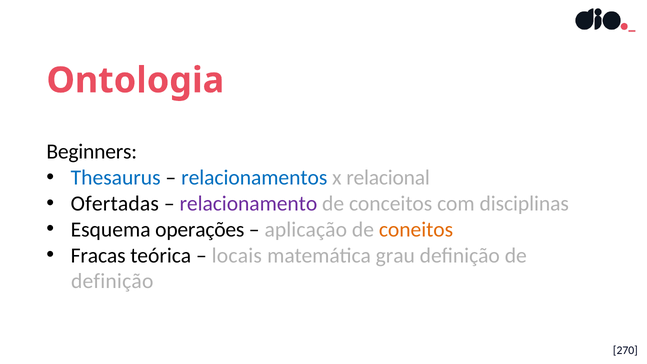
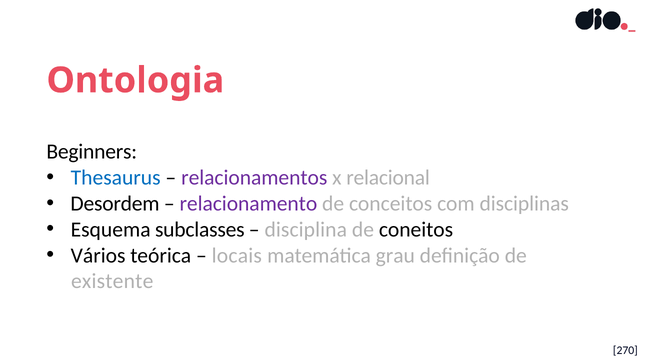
relacionamentos colour: blue -> purple (254, 178)
Ofertadas: Ofertadas -> Desordem (115, 204)
operações: operações -> subclasses (200, 229)
aplicação: aplicação -> disciplina (306, 229)
coneitos colour: orange -> black (416, 229)
Fracas: Fracas -> Vários (98, 255)
definição: definição -> existente (112, 281)
